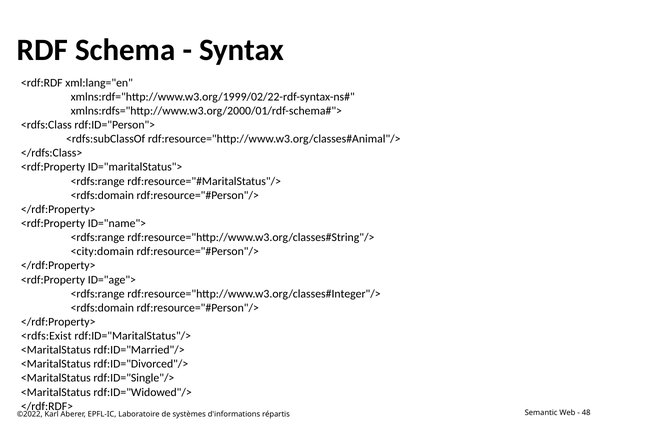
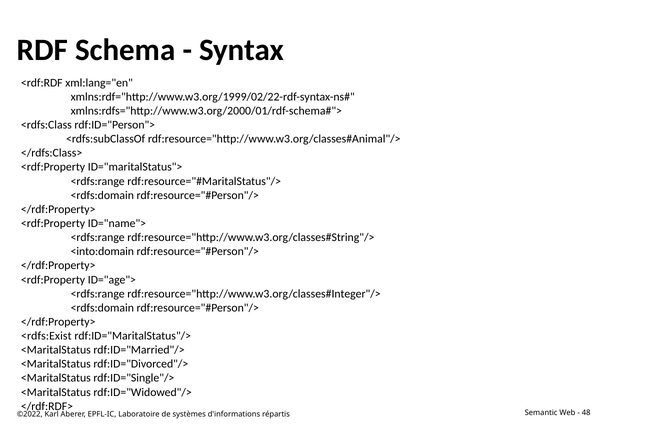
<city:domain: <city:domain -> <into:domain (102, 252)
